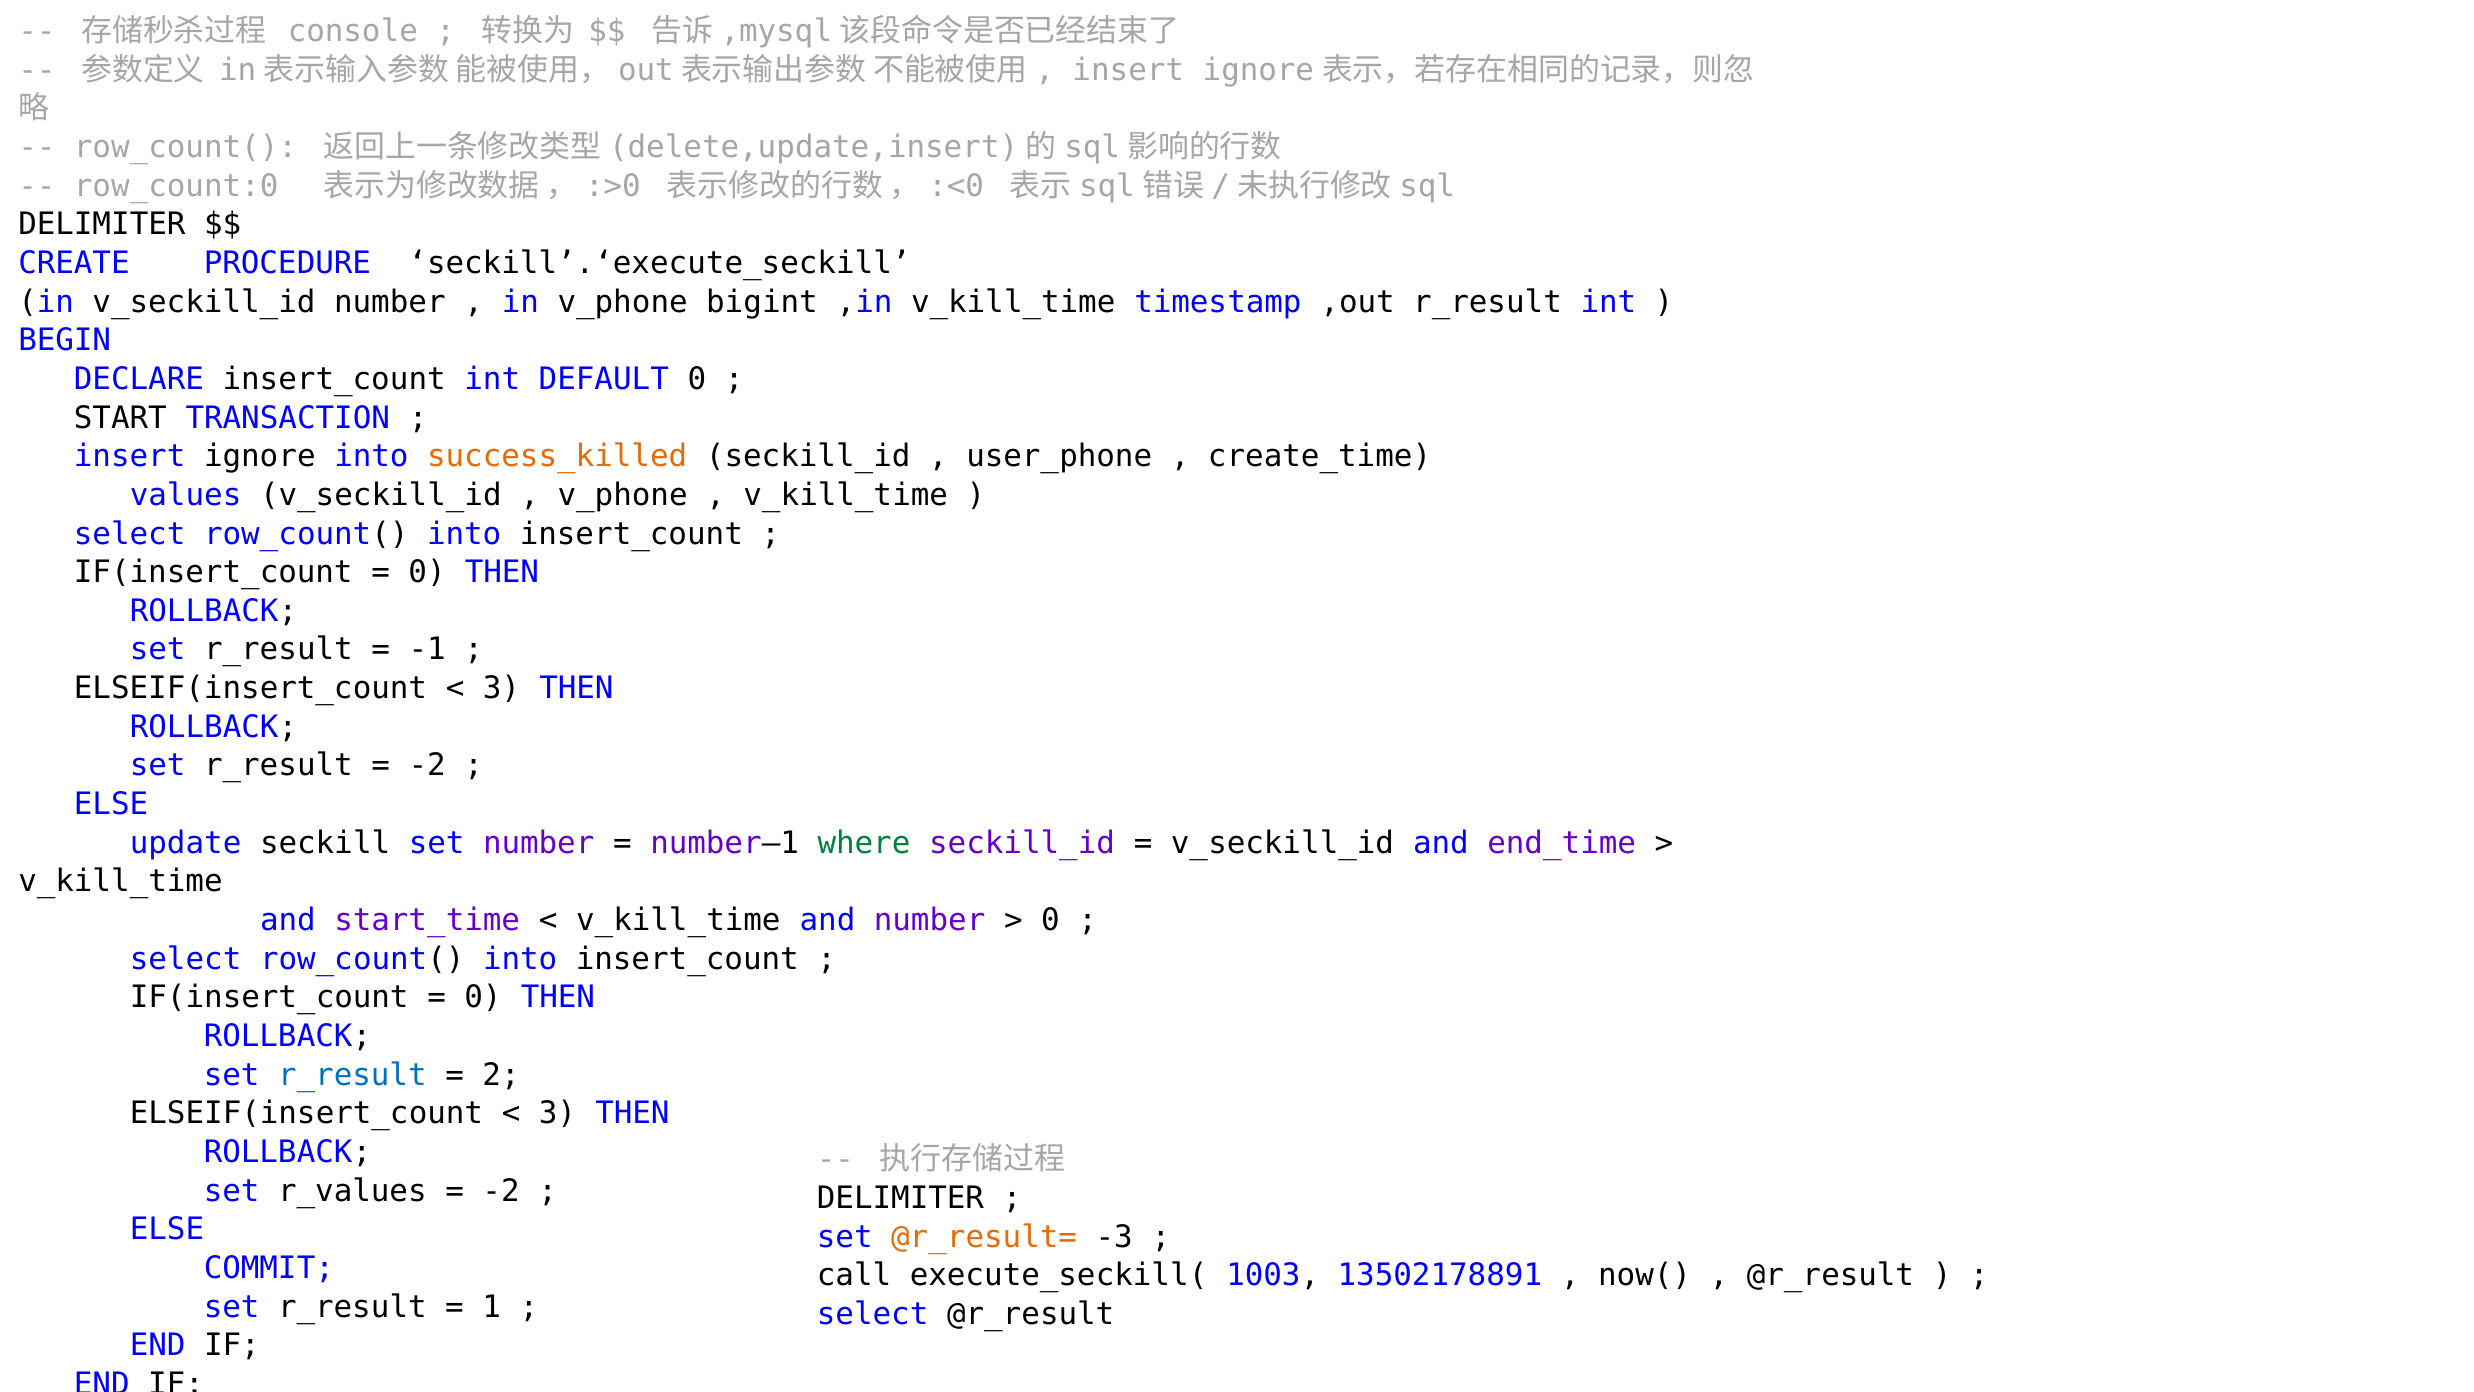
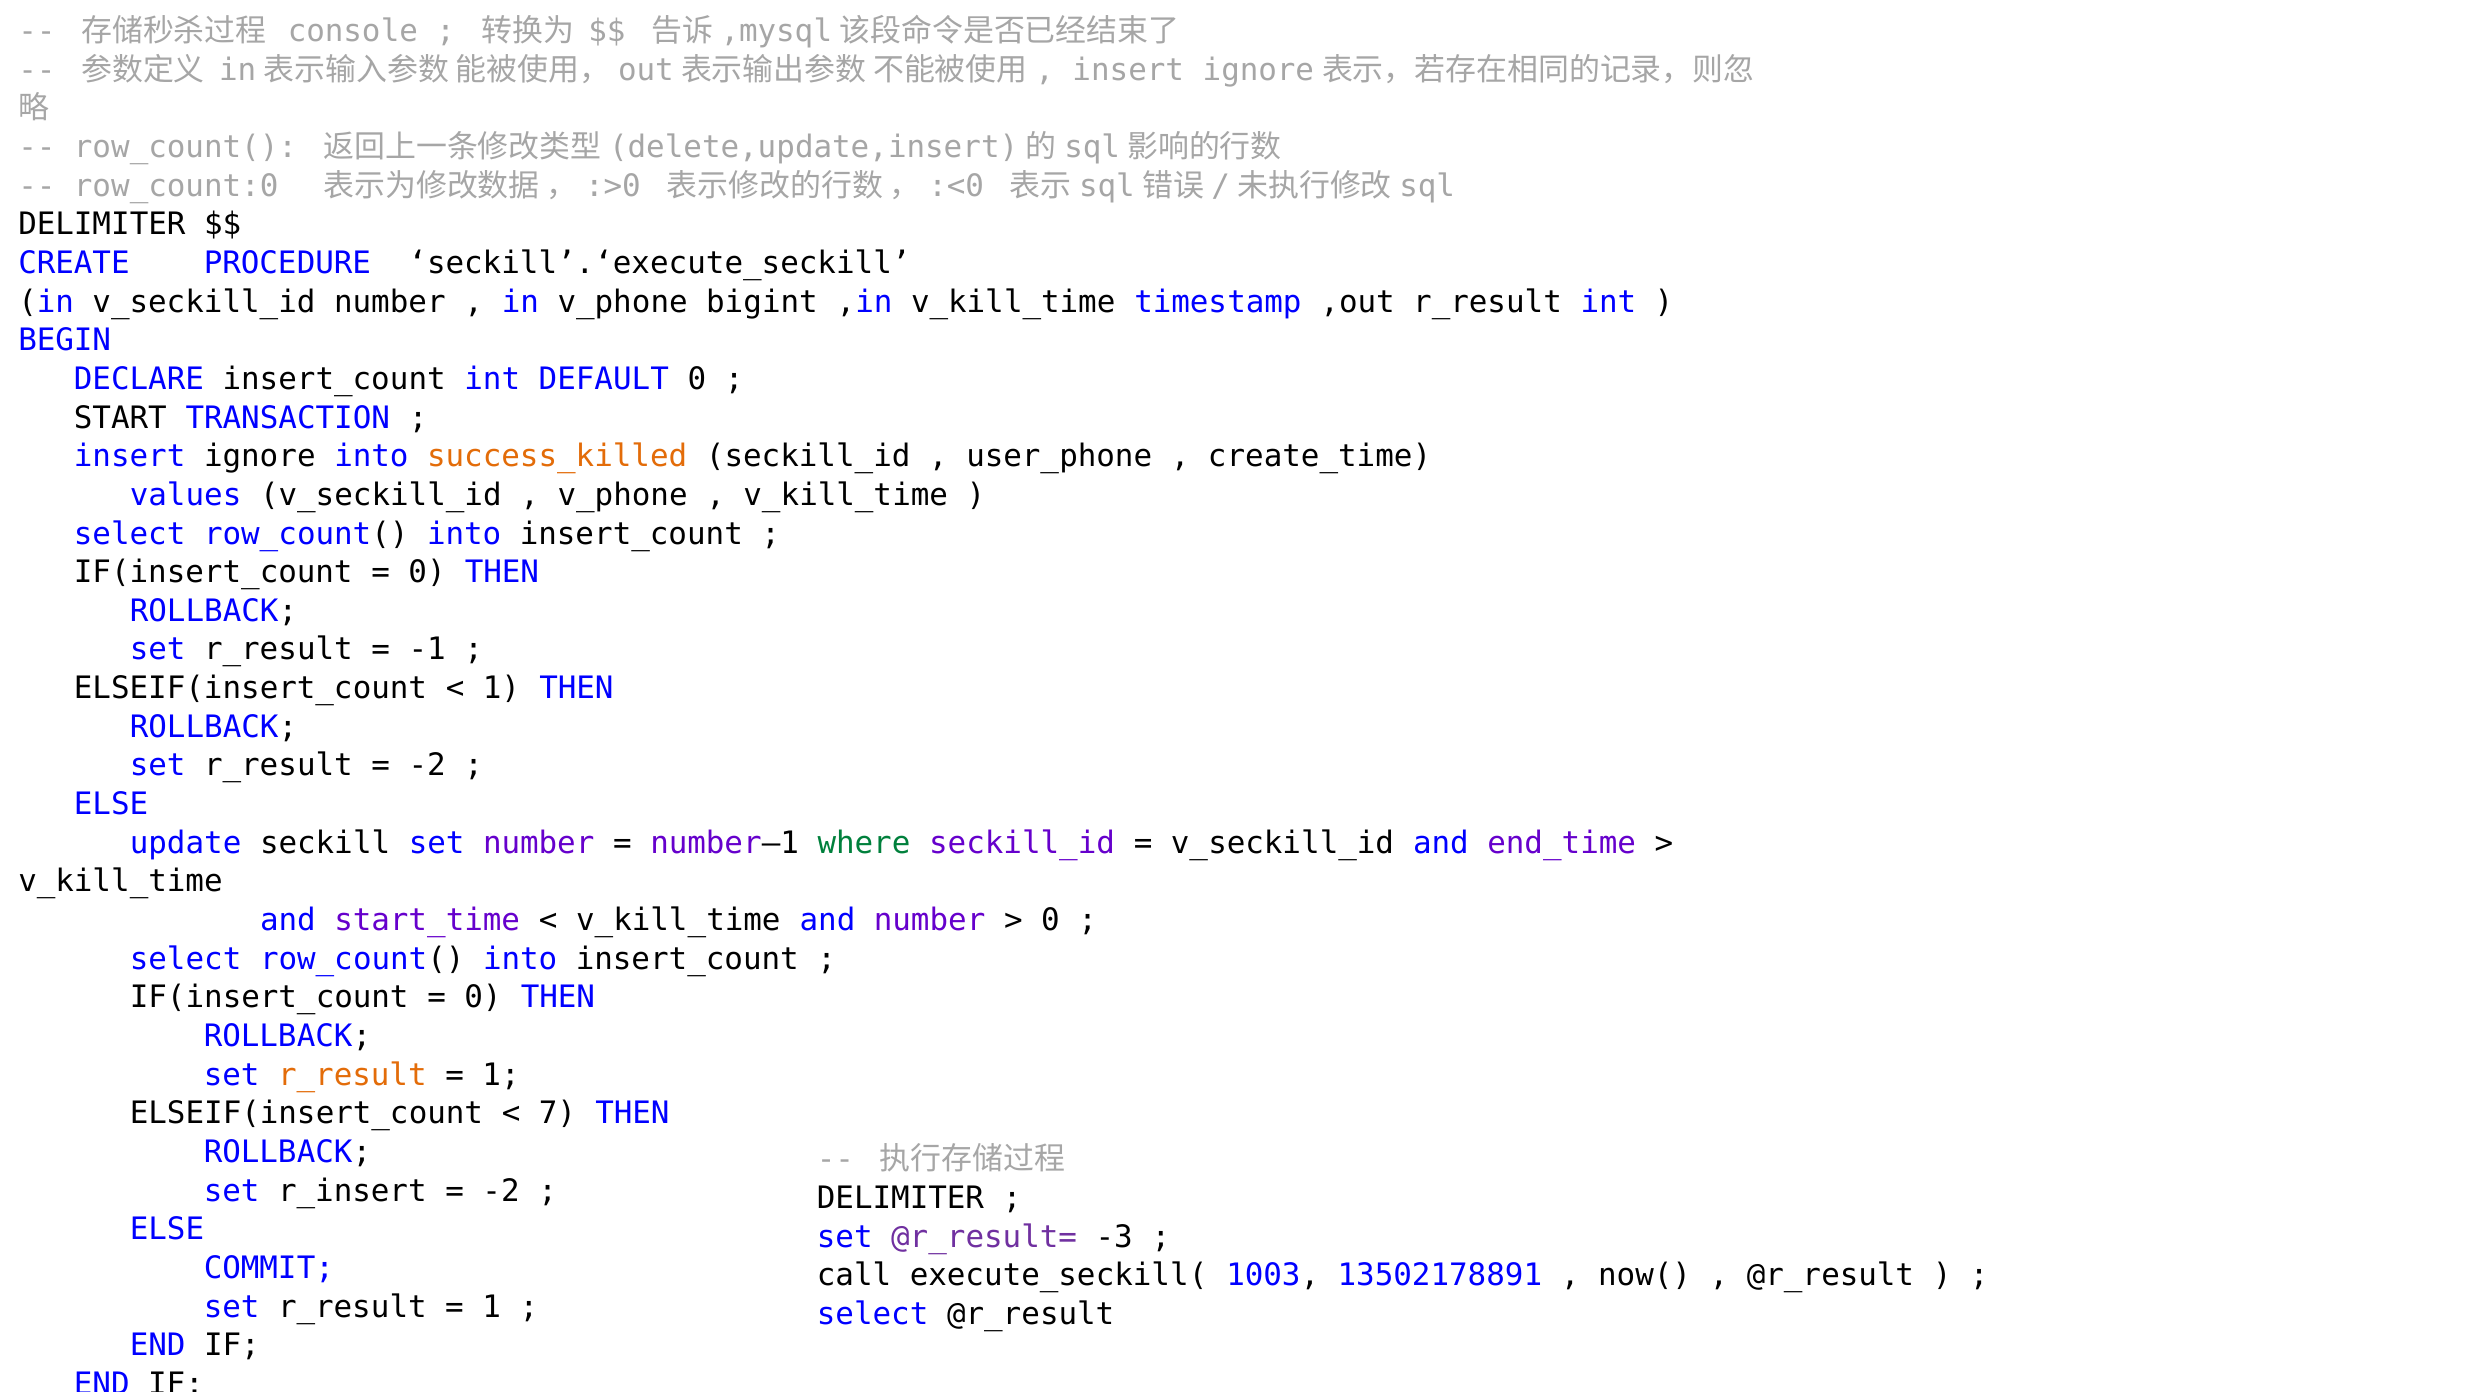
3: 3 -> 1 (501, 688)
r_result colour: blue -> orange (352, 1075)
2: 2 -> 1 (501, 1075)
3: 3 -> 7 (557, 1113)
r_values: r_values -> r_insert (352, 1191)
@r_result= colour: orange -> purple (984, 1237)
